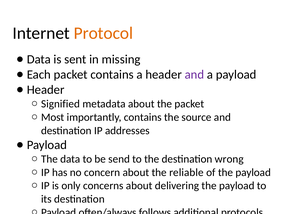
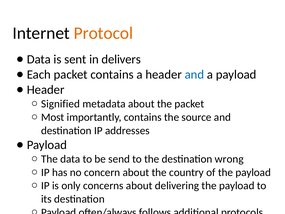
missing: missing -> delivers (121, 59)
and colour: purple -> blue (194, 74)
reliable: reliable -> country (186, 172)
